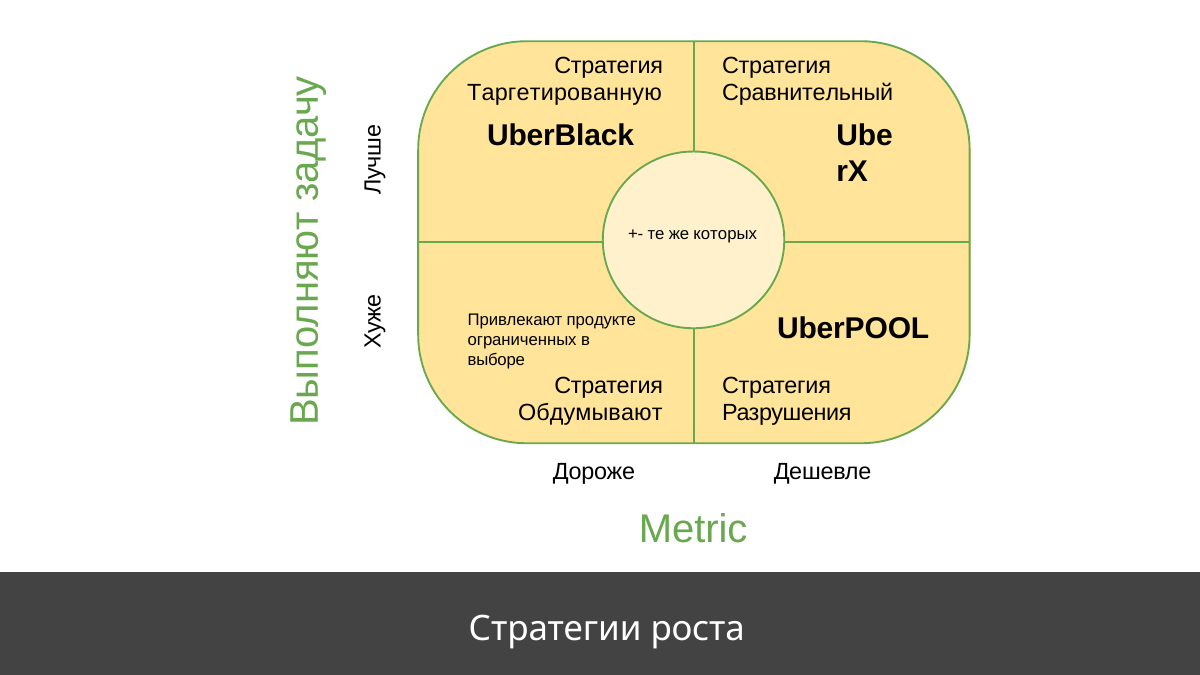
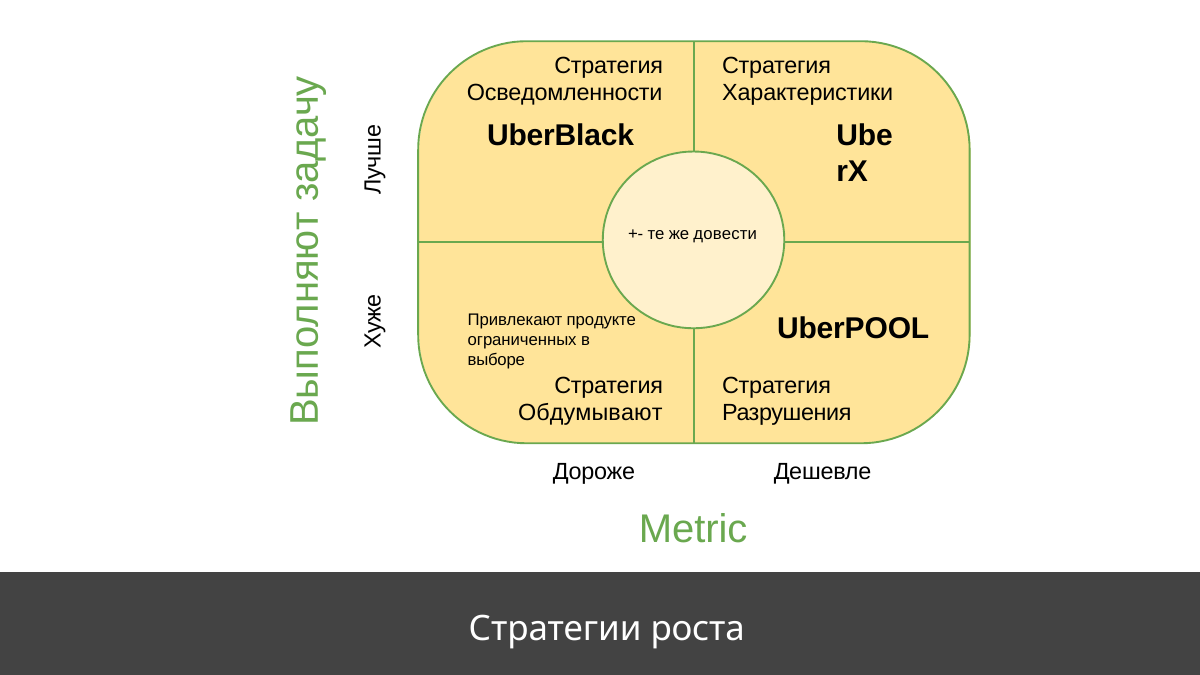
Таргетированную: Таргетированную -> Осведомленности (565, 93)
Сравнительный: Сравнительный -> Характеристики (808, 93)
которых: которых -> довести (725, 234)
